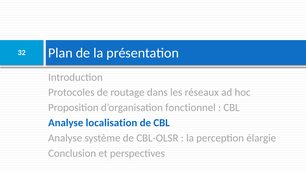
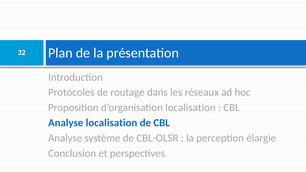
d’organisation fonctionnel: fonctionnel -> localisation (190, 108)
